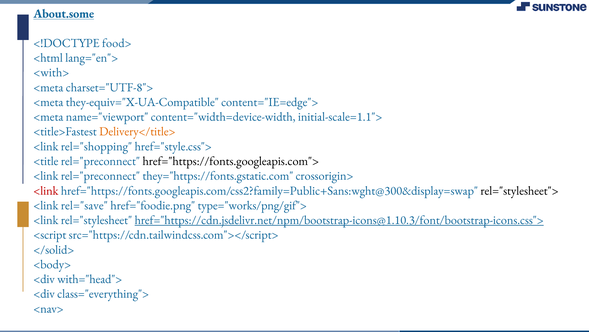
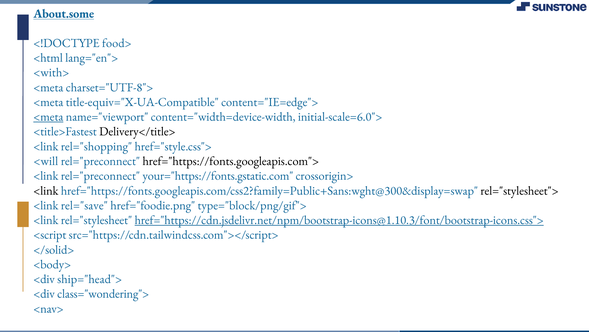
they-equiv="X-UA-Compatible: they-equiv="X-UA-Compatible -> title-equiv="X-UA-Compatible (142, 102)
<meta underline: none -> present (48, 117)
initial-scale=1.1">: initial-scale=1.1"> -> initial-scale=6.0"> (340, 117)
Delivery</title> colour: orange -> black (137, 131)
<title: <title -> <will (46, 161)
they="https://fonts.gstatic.com: they="https://fonts.gstatic.com -> your="https://fonts.gstatic.com (218, 176)
<link colour: red -> black (46, 190)
type="works/png/gif">: type="works/png/gif"> -> type="block/png/gif"> (252, 205)
with="head">: with="head"> -> ship="head"> (90, 279)
class="everything">: class="everything"> -> class="wondering"> (103, 293)
